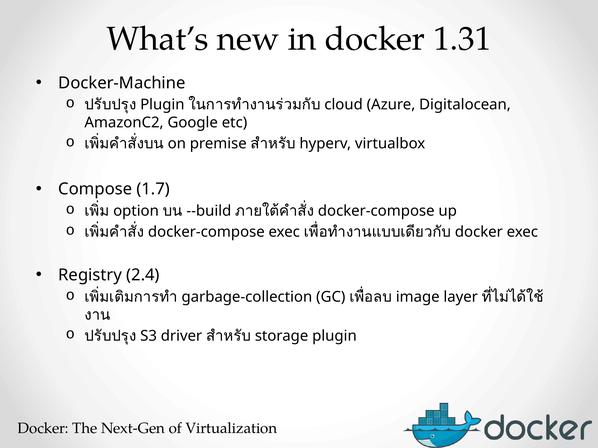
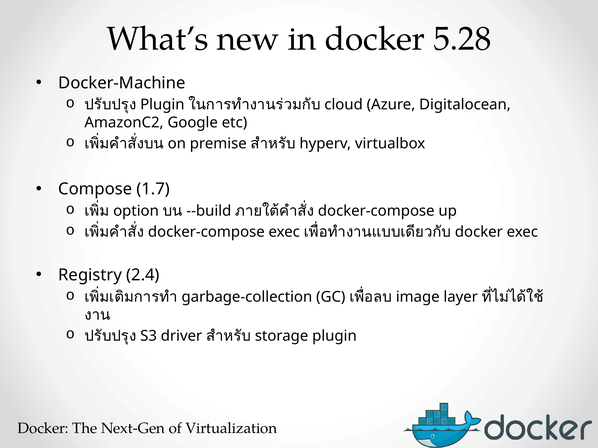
1.31: 1.31 -> 5.28 (462, 39)
